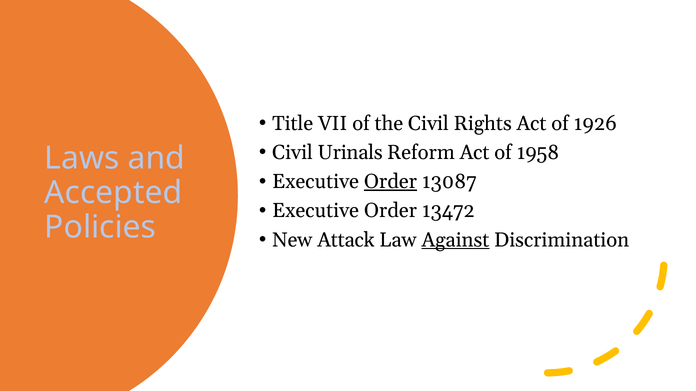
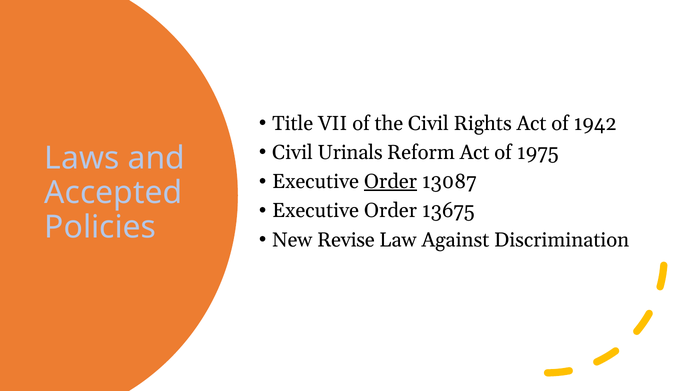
1926: 1926 -> 1942 (595, 124)
1958: 1958 -> 1975 (538, 153)
13472: 13472 -> 13675 (448, 211)
Attack: Attack -> Revise (346, 240)
Against underline: present -> none (455, 240)
